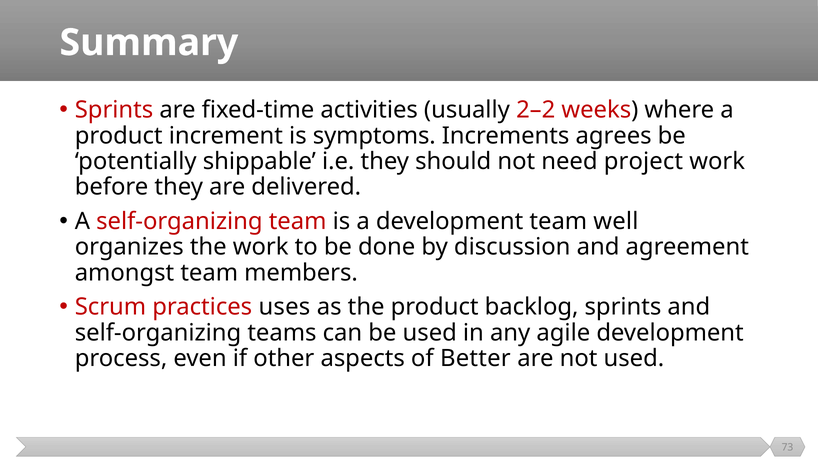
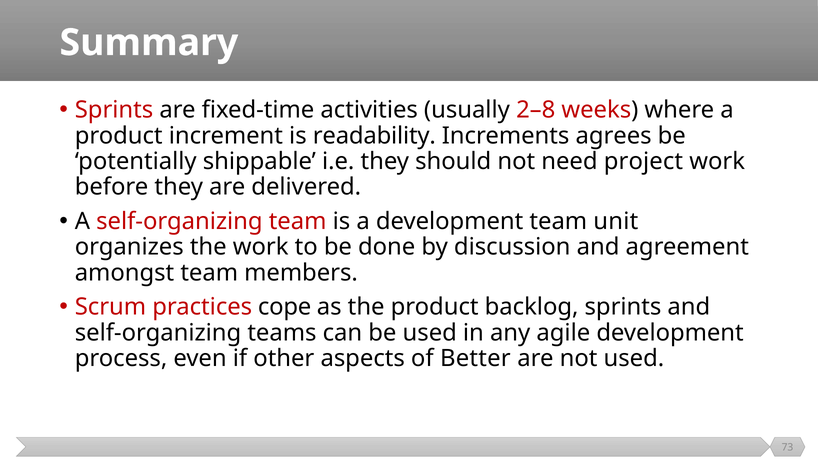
2–2: 2–2 -> 2–8 (536, 110)
symptoms: symptoms -> readability (374, 136)
well: well -> unit (616, 221)
uses: uses -> cope (285, 307)
